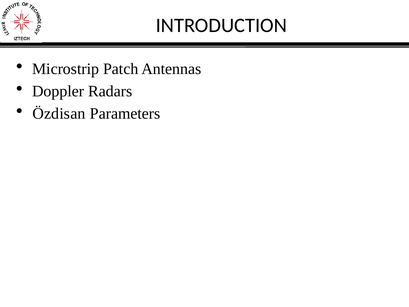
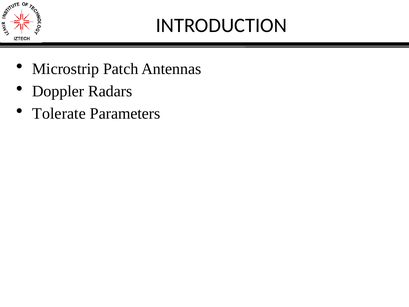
Özdisan: Özdisan -> Tolerate (59, 113)
